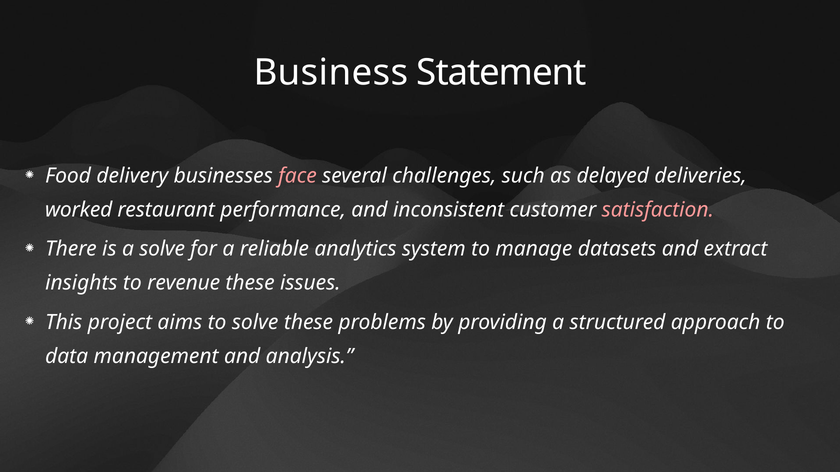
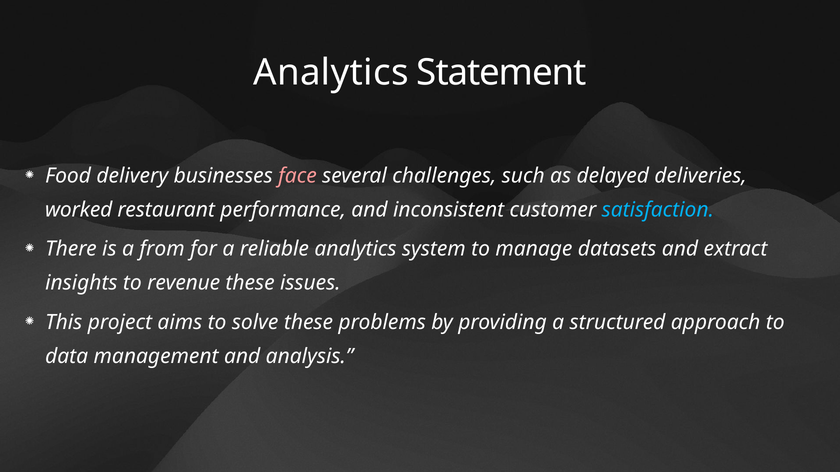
Business: Business -> Analytics (331, 73)
satisfaction colour: pink -> light blue (658, 210)
a solve: solve -> from (162, 249)
